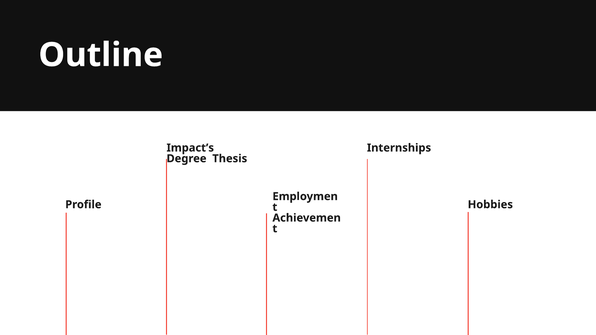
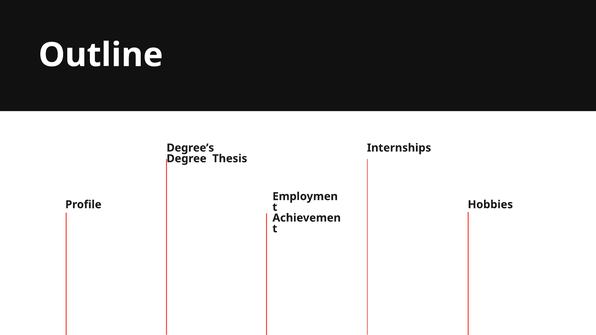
Impact’s: Impact’s -> Degree’s (190, 148)
